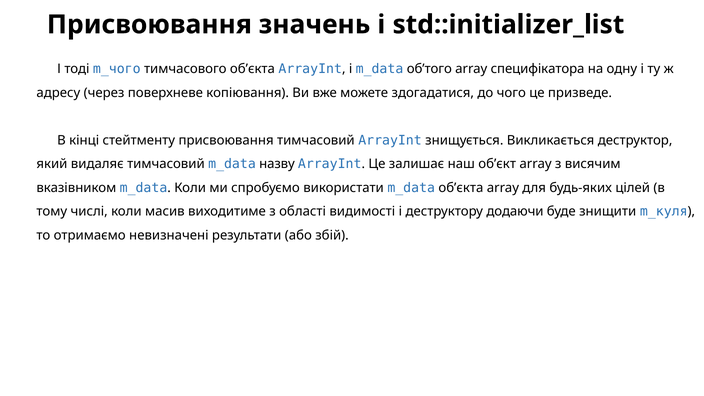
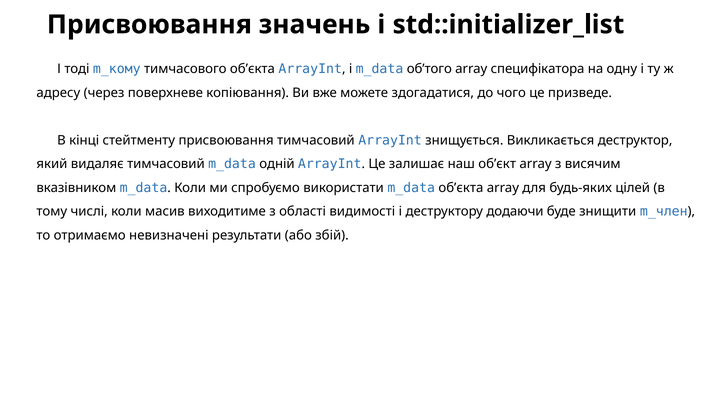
m_чого: m_чого -> m_кому (117, 69)
назву: назву -> одній (277, 164)
m_куля: m_куля -> m_член (664, 211)
